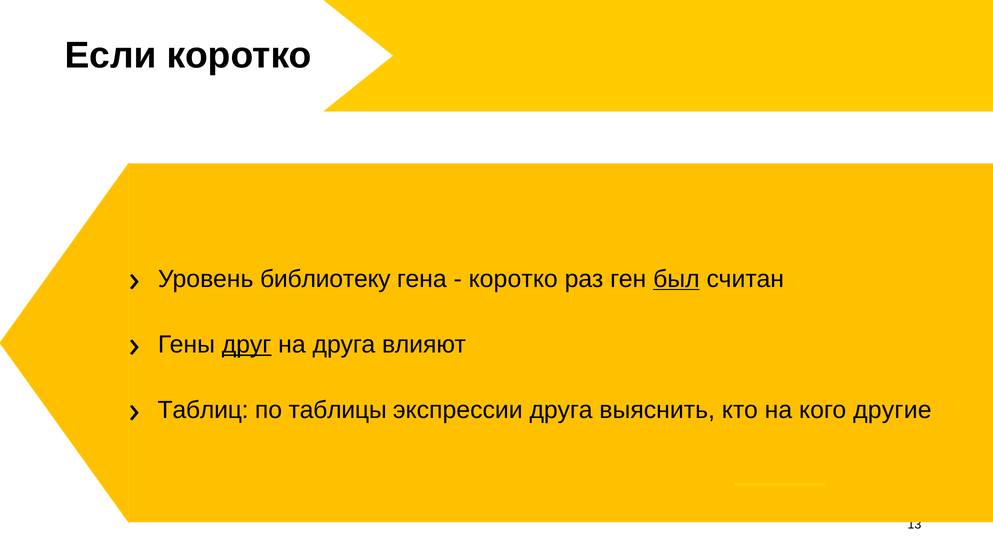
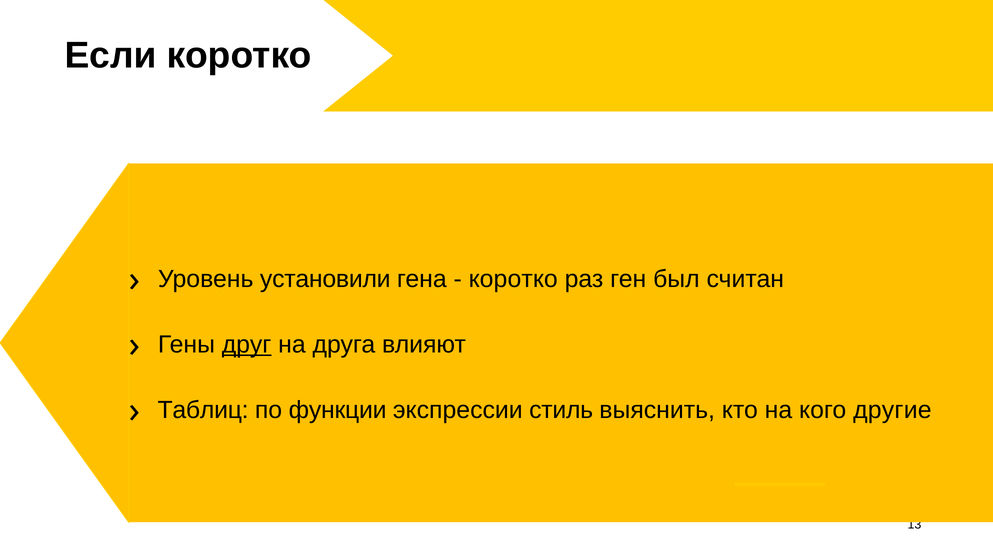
библиотеку: библиотеку -> установили (325, 279)
был underline: present -> none (676, 279)
таблицы: таблицы -> функции (338, 411)
экспрессии друга: друга -> стиль (561, 411)
